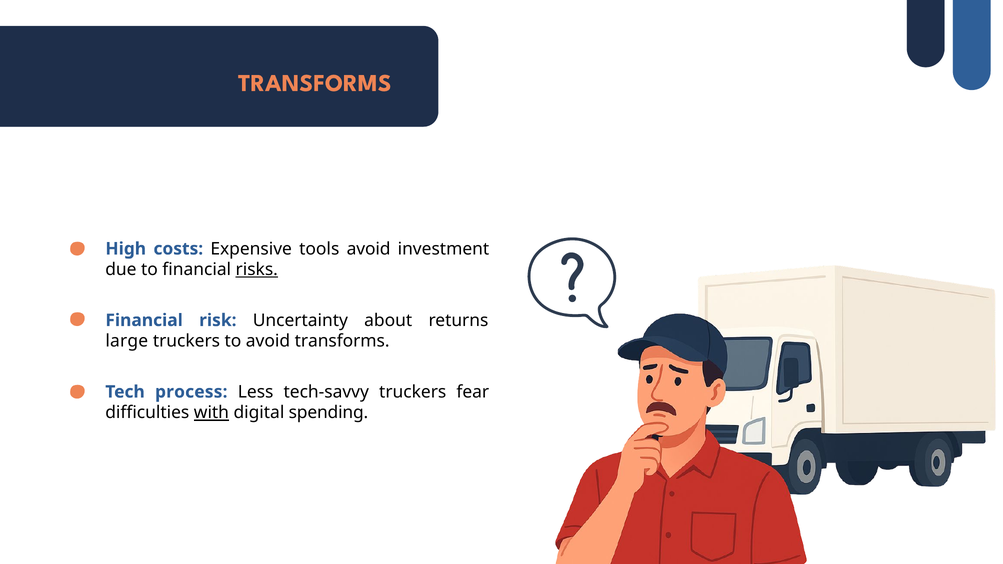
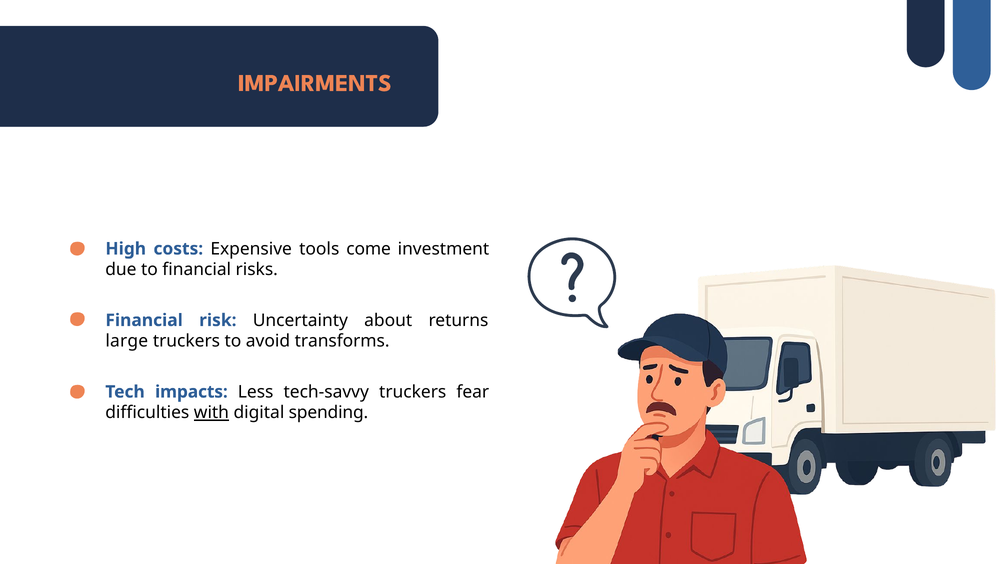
TRANSFORMS: TRANSFORMS -> IMPAIRMENTS (315, 83)
tools avoid: avoid -> come (369, 249)
risks underline: present -> none (257, 270)
process: process -> impacts (191, 392)
